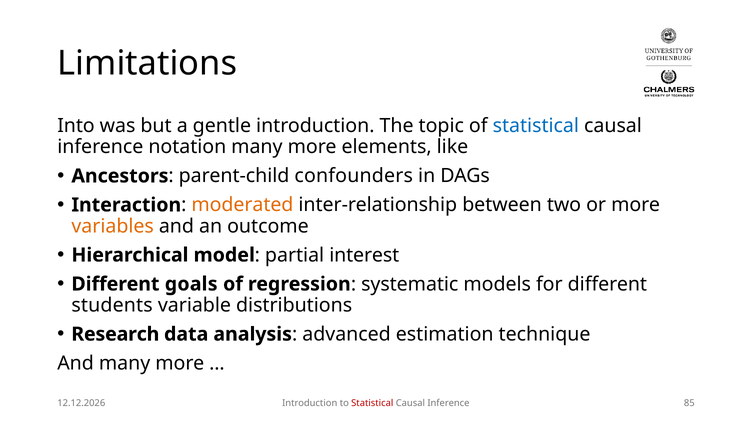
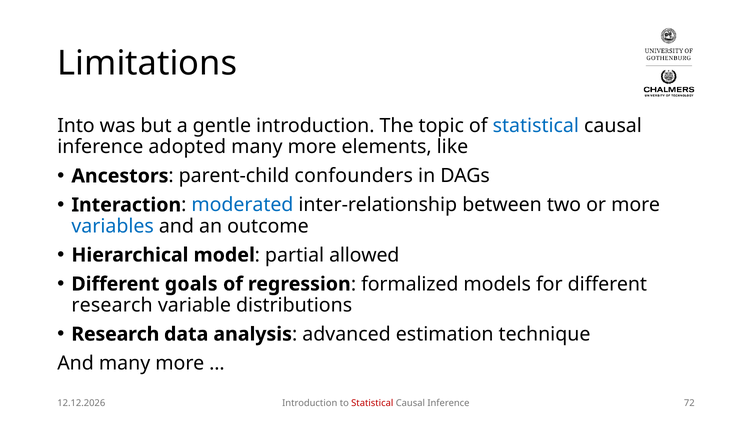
notation: notation -> adopted (187, 147)
moderated colour: orange -> blue (242, 205)
variables colour: orange -> blue (113, 226)
interest: interest -> allowed (364, 255)
systematic: systematic -> formalized (410, 284)
students: students -> research (112, 305)
85: 85 -> 72 (689, 403)
